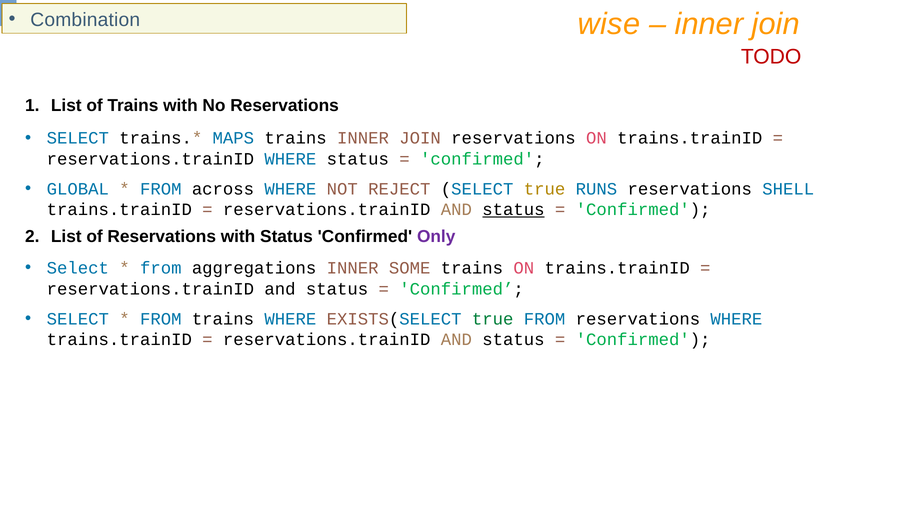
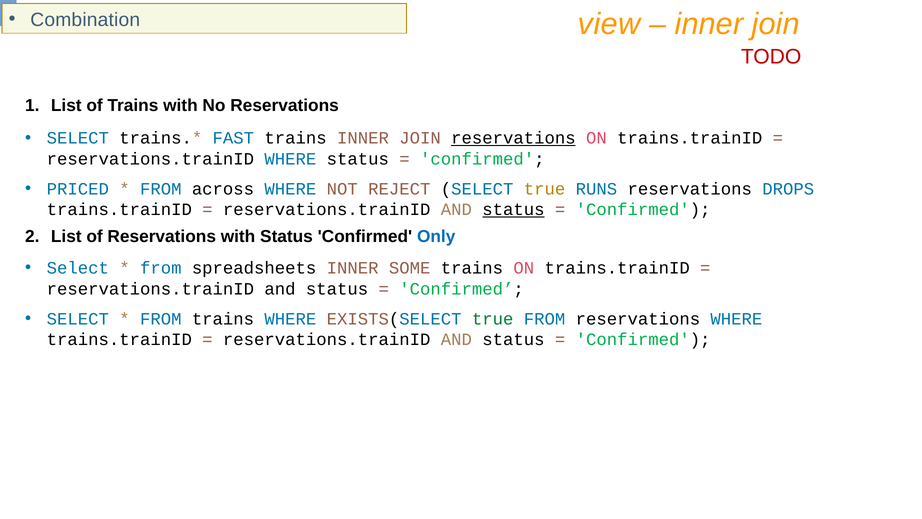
wise: wise -> view (609, 24)
MAPS: MAPS -> FAST (233, 138)
reservations underline: none -> present (513, 138)
GLOBAL: GLOBAL -> PRICED (78, 189)
SHELL: SHELL -> DROPS (788, 189)
Only colour: purple -> blue (436, 236)
aggregations: aggregations -> spreadsheets (254, 268)
